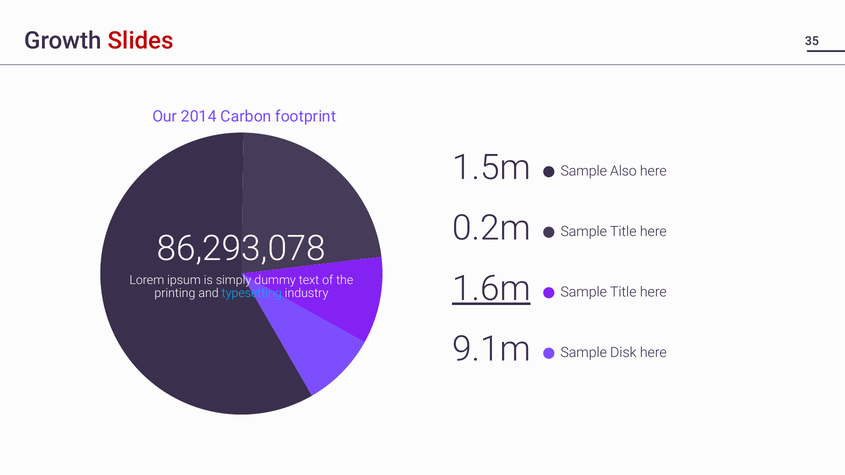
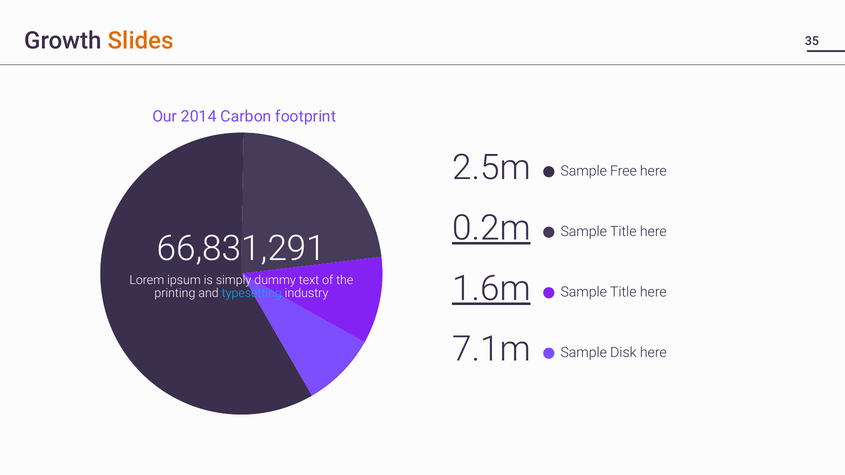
Slides colour: red -> orange (141, 41)
1.5m: 1.5m -> 2.5m (491, 168)
Also: Also -> Free (623, 171)
0.2m underline: none -> present (491, 228)
86,293,078: 86,293,078 -> 66,831,291 (241, 249)
9.1m: 9.1m -> 7.1m (491, 349)
